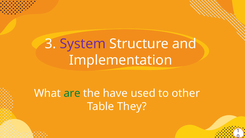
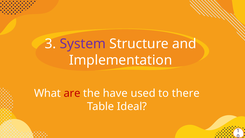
are colour: green -> red (72, 93)
other: other -> there (186, 93)
They: They -> Ideal (132, 106)
